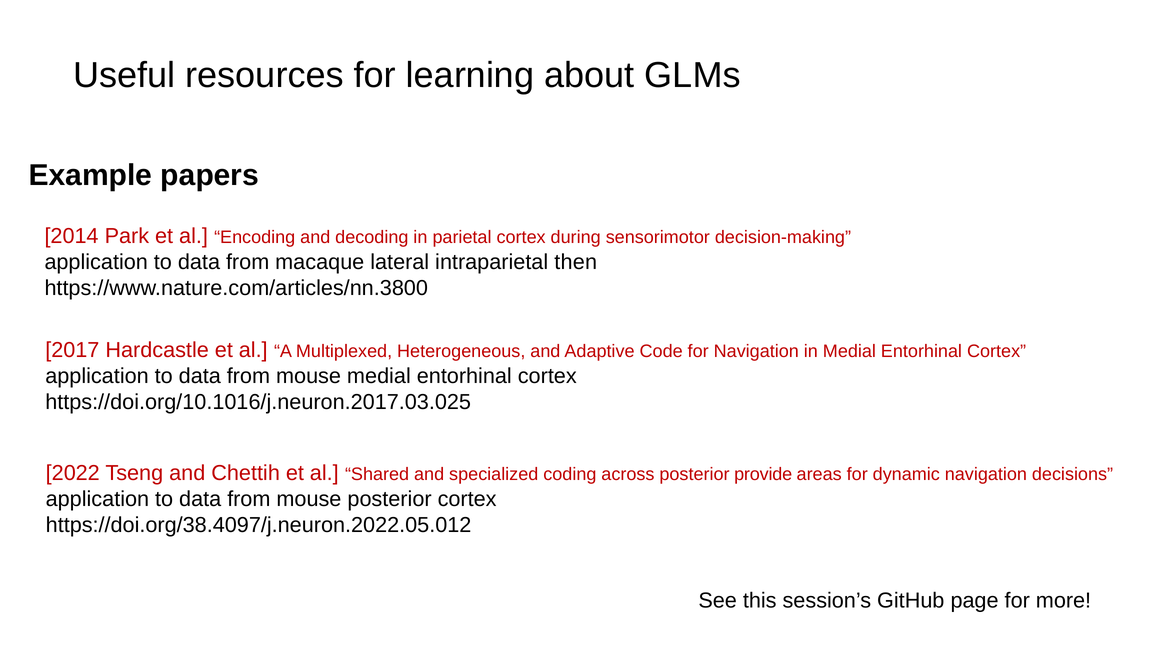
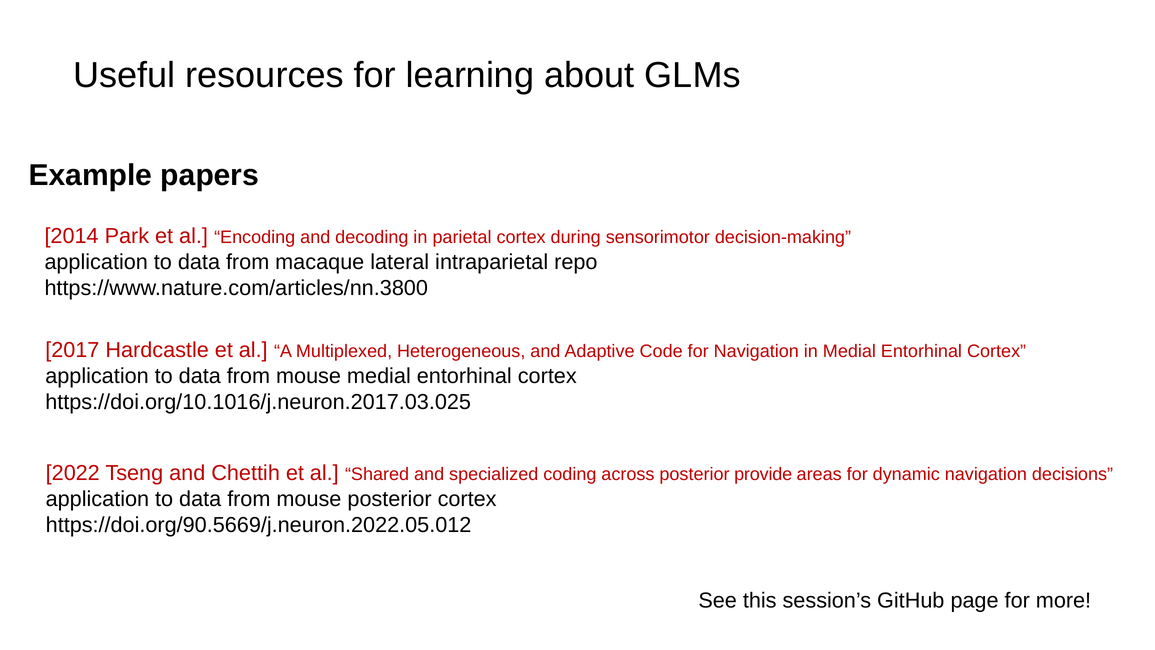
then: then -> repo (576, 262)
https://doi.org/38.4097/j.neuron.2022.05.012: https://doi.org/38.4097/j.neuron.2022.05.012 -> https://doi.org/90.5669/j.neuron.2022.05.012 (259, 525)
